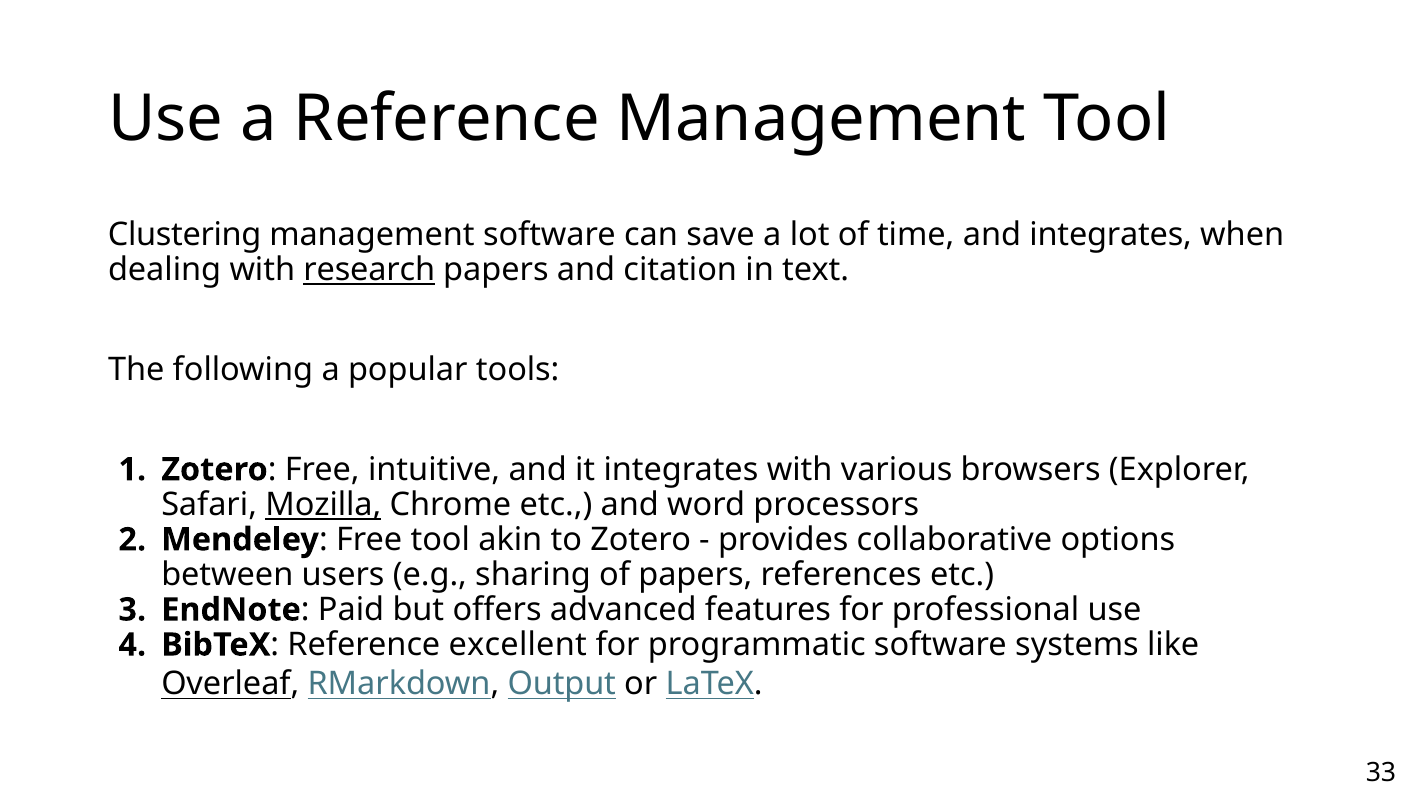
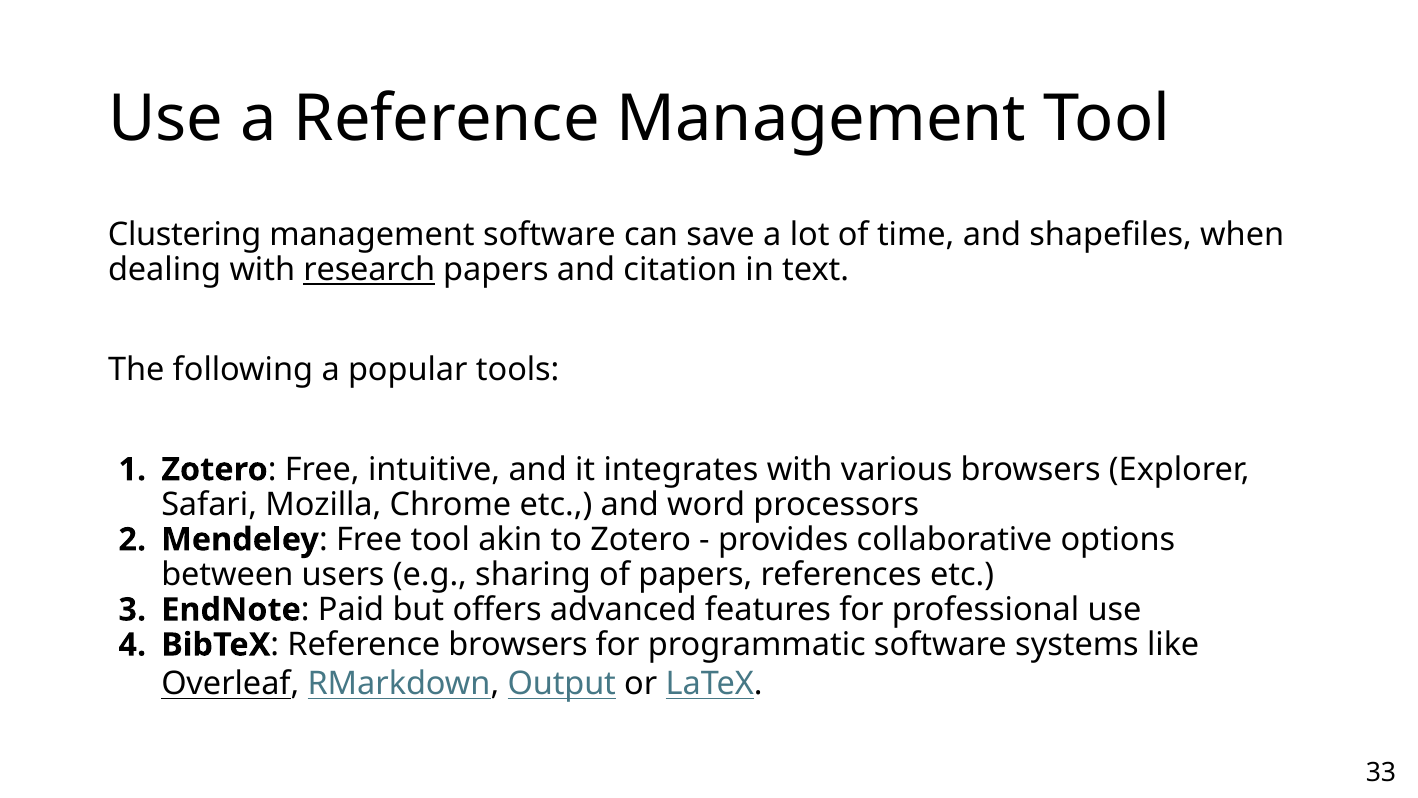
and integrates: integrates -> shapefiles (1111, 235)
Mozilla underline: present -> none (323, 504)
Reference excellent: excellent -> browsers (518, 645)
